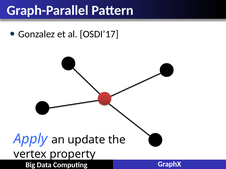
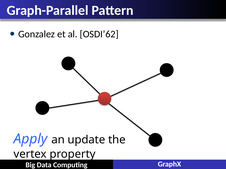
OSDI’17: OSDI’17 -> OSDI’62 (99, 34)
